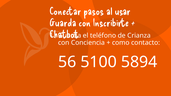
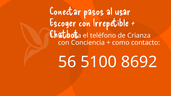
Guarda: Guarda -> Escoger (63, 23)
Inscribirte: Inscribirte -> Irrepetible (111, 23)
5894: 5894 -> 8692 (139, 62)
